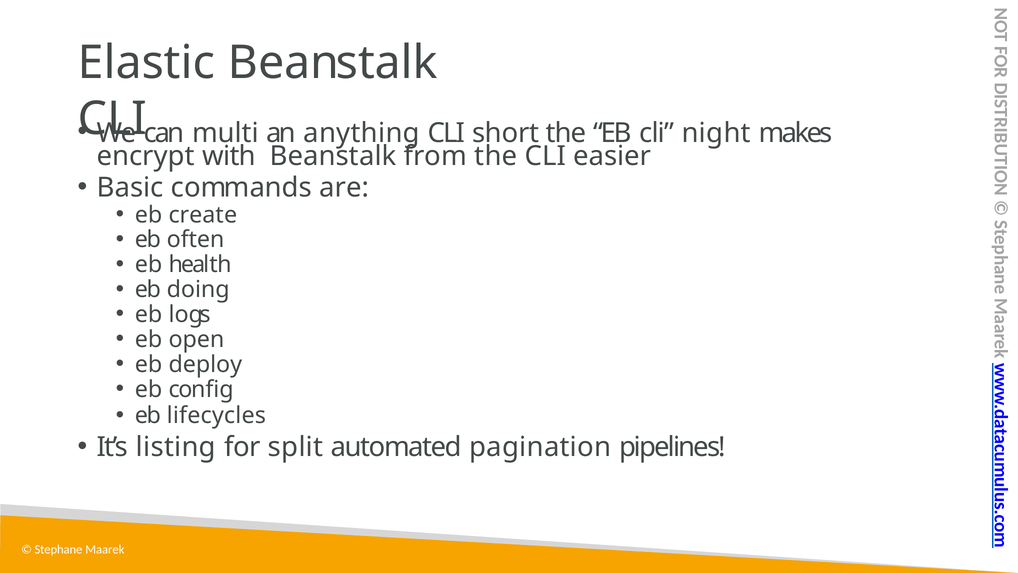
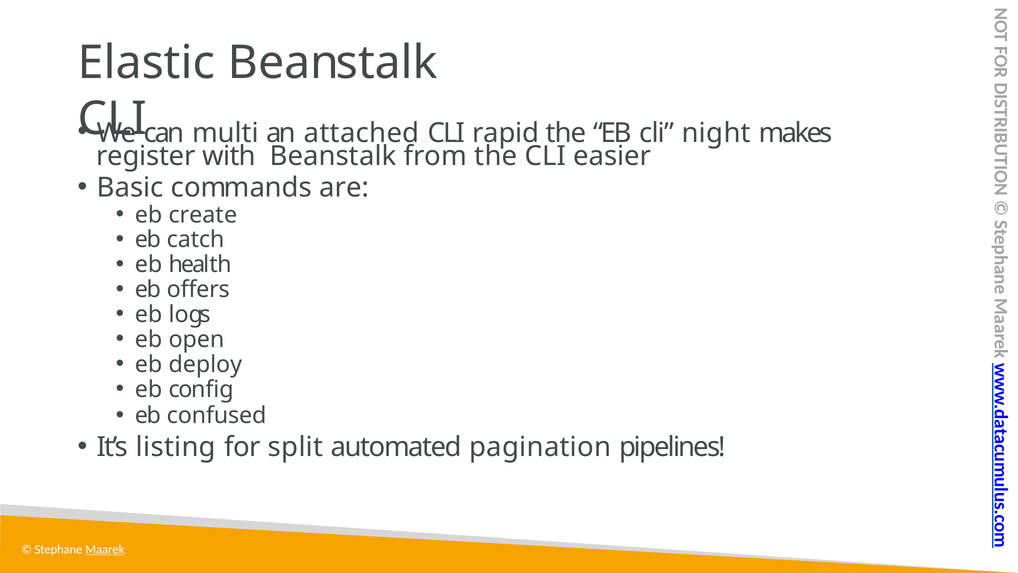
anything: anything -> attached (362, 133)
short: short -> rapid (506, 133)
encrypt: encrypt -> register (146, 156)
often: often -> catch (196, 240)
doing: doing -> offers (198, 289)
lifecycles: lifecycles -> confused (217, 415)
Maarek underline: none -> present (105, 549)
